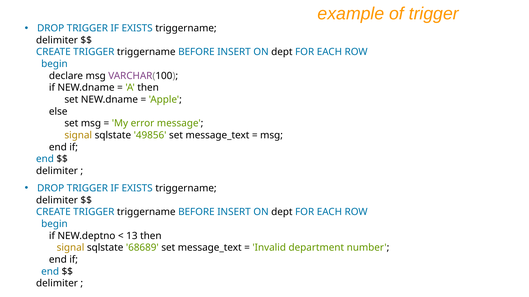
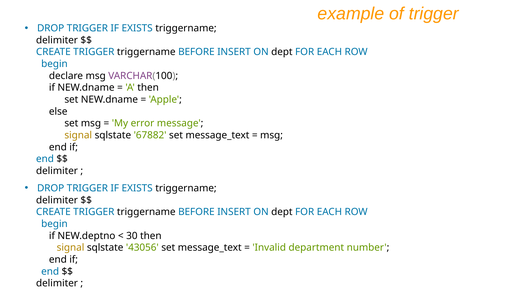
49856: 49856 -> 67882 (150, 135)
13: 13 -> 30 (132, 236)
68689: 68689 -> 43056 (142, 248)
